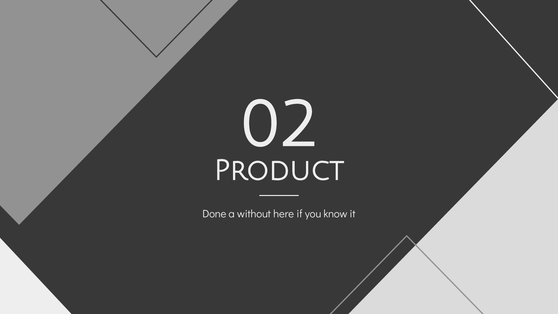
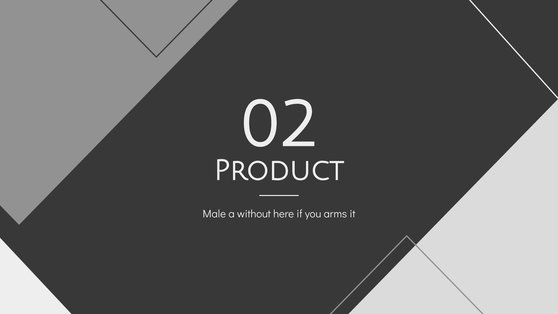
Done: Done -> Male (214, 214)
know: know -> arms (335, 214)
